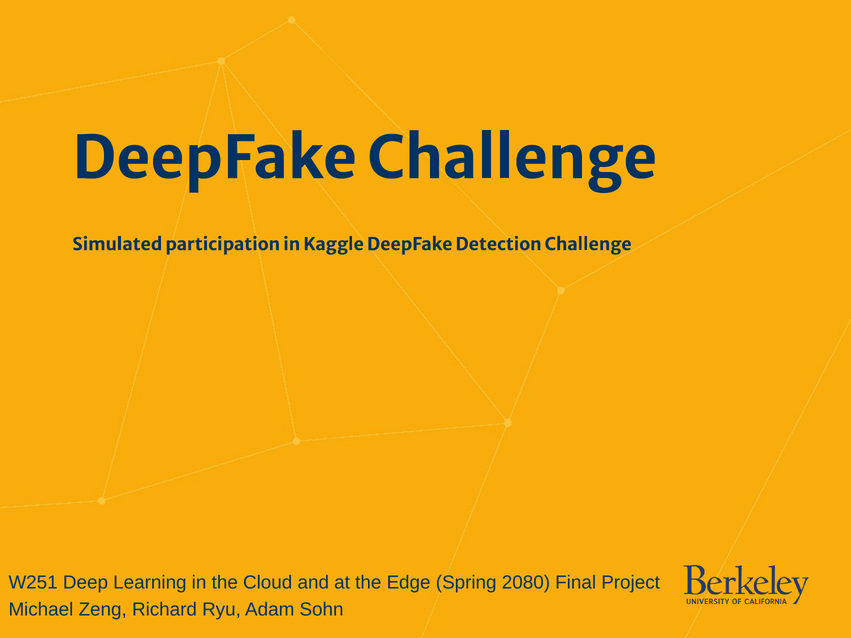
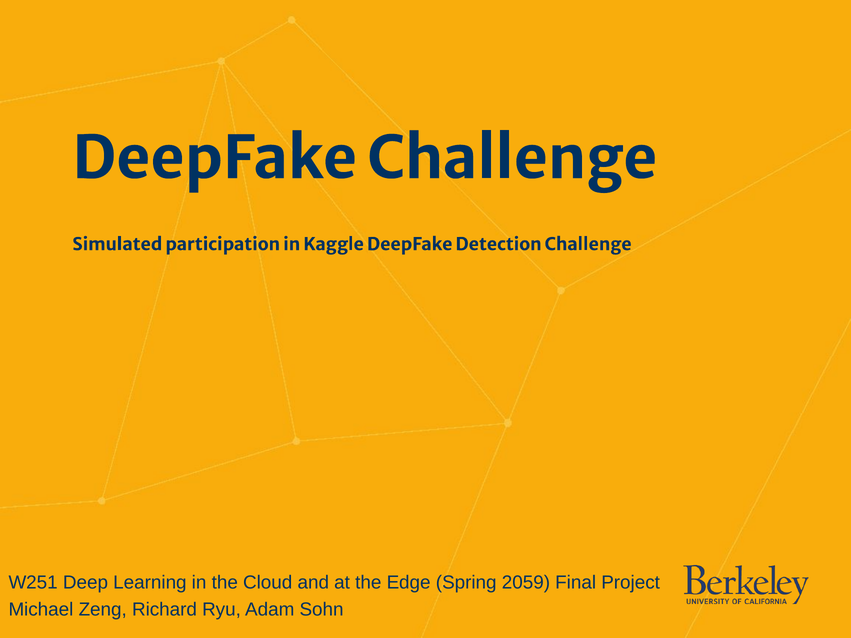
2080: 2080 -> 2059 (526, 583)
